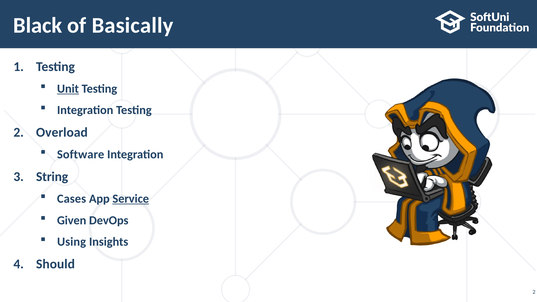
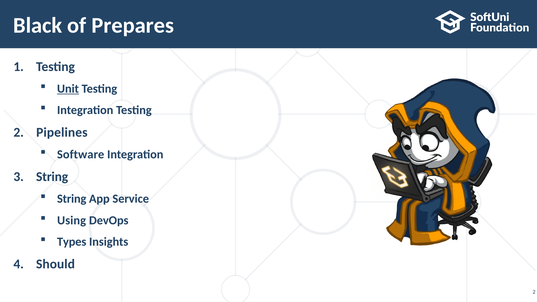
Basically: Basically -> Prepares (133, 25)
Overload: Overload -> Pipelines (62, 133)
Cases: Cases -> String (72, 199)
Service underline: present -> none (131, 199)
Given: Given -> Using (72, 220)
Using: Using -> Types (72, 242)
